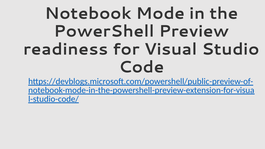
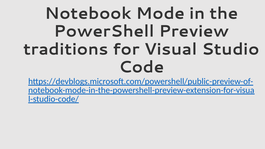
readiness: readiness -> traditions (66, 49)
